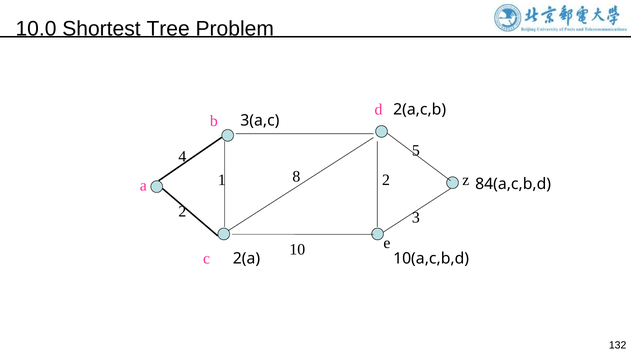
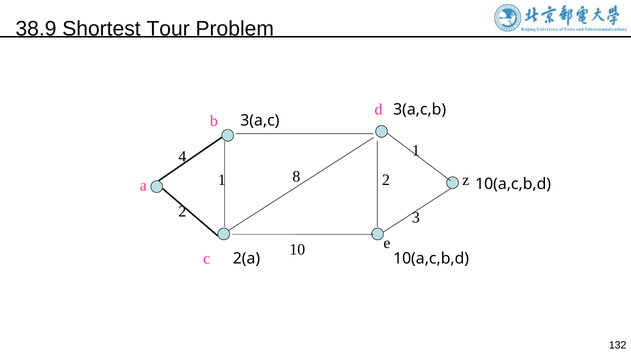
10.0: 10.0 -> 38.9 (36, 29)
Tree: Tree -> Tour (168, 29)
2(a,c,b: 2(a,c,b -> 3(a,c,b (420, 109)
4 5: 5 -> 1 (416, 150)
2 84(a,c,b,d: 84(a,c,b,d -> 10(a,c,b,d (513, 184)
